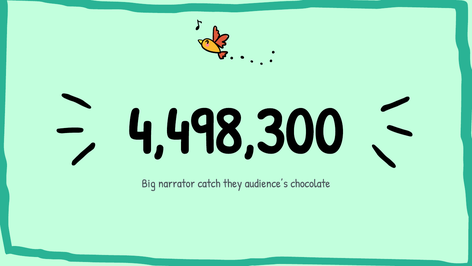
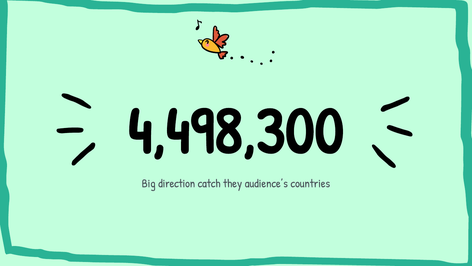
narrator: narrator -> direction (177, 183)
chocolate: chocolate -> countries (310, 183)
